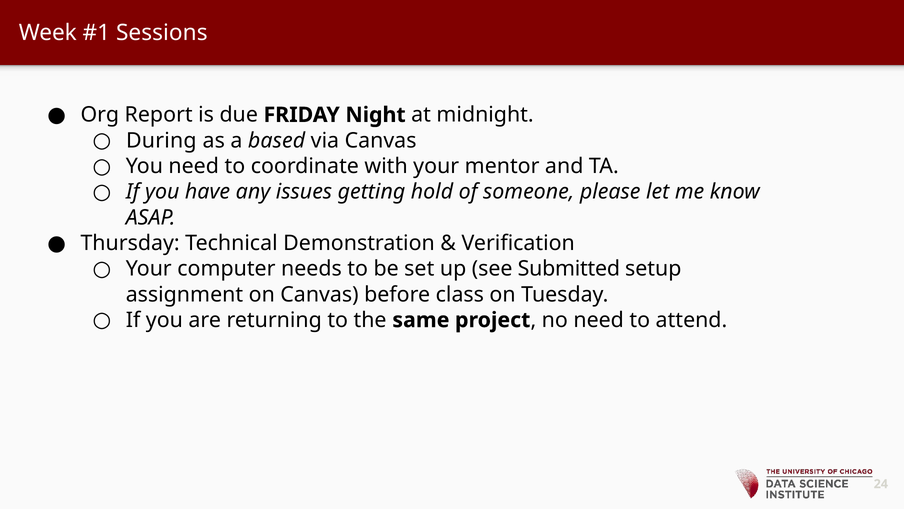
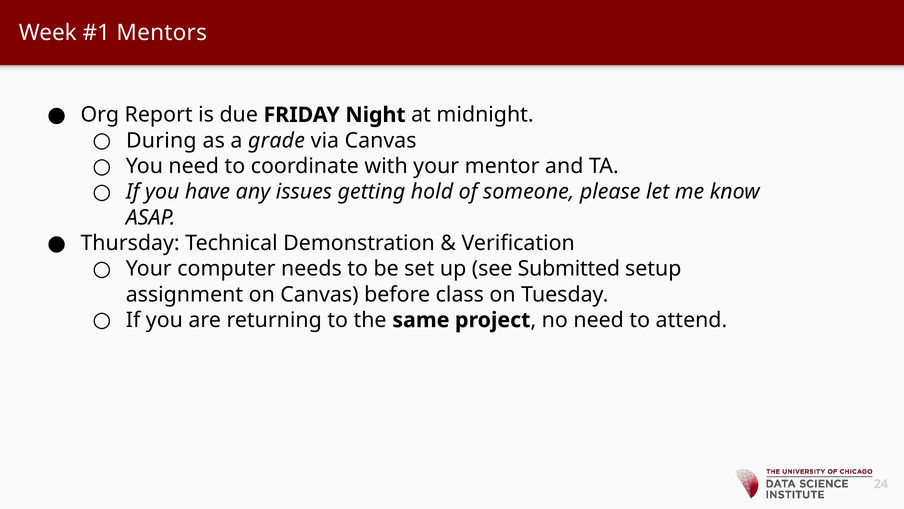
Sessions: Sessions -> Mentors (162, 33)
based: based -> grade (277, 140)
